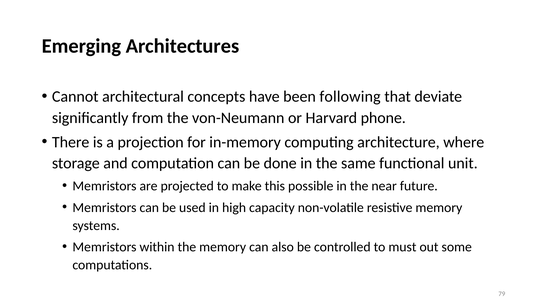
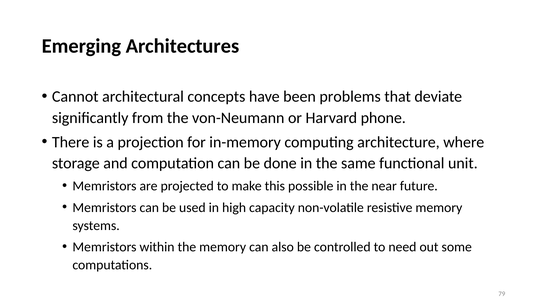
following: following -> problems (350, 97)
must: must -> need (402, 247)
